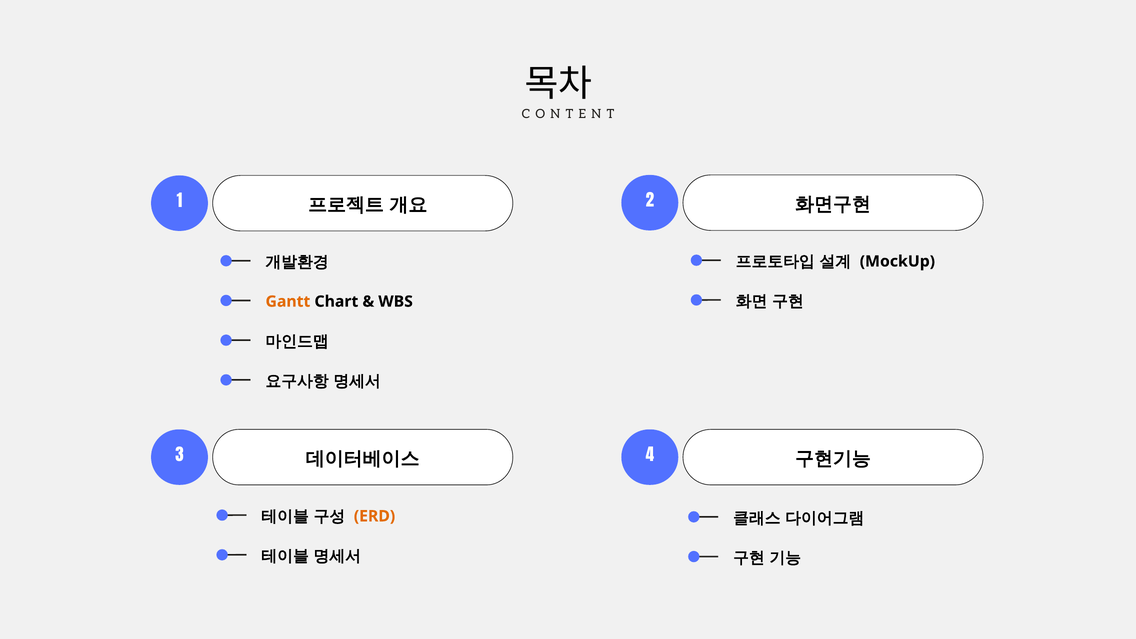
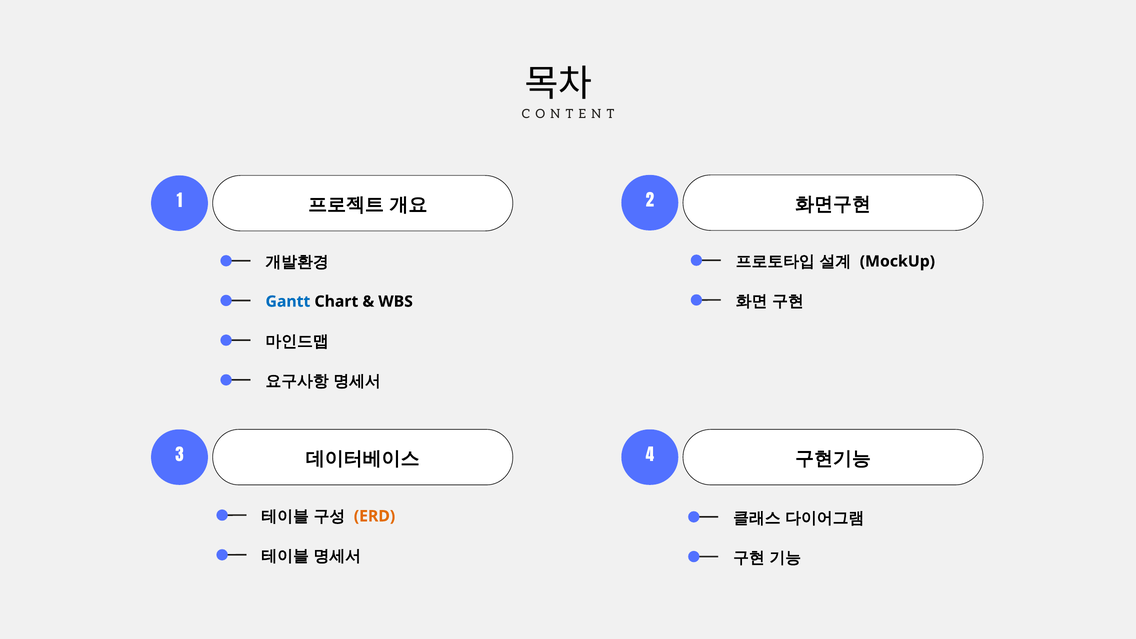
Gantt colour: orange -> blue (288, 302)
